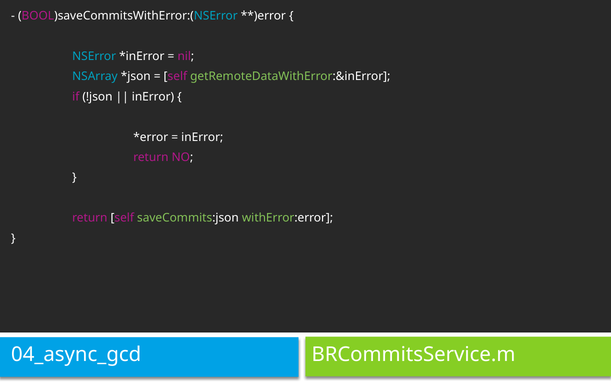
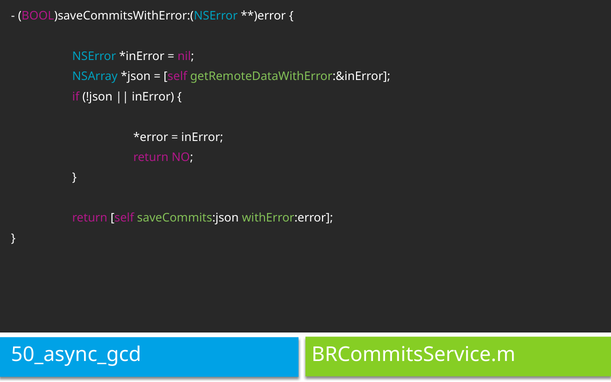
04_async_gcd: 04_async_gcd -> 50_async_gcd (76, 355)
